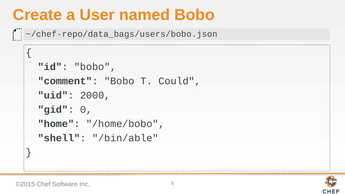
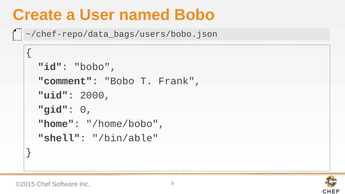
Could: Could -> Frank (180, 81)
